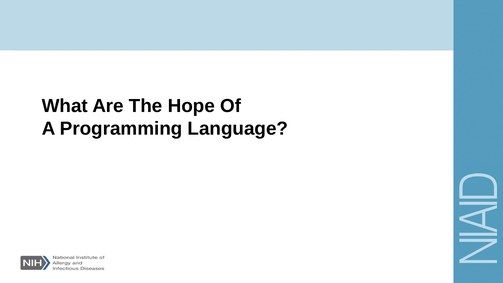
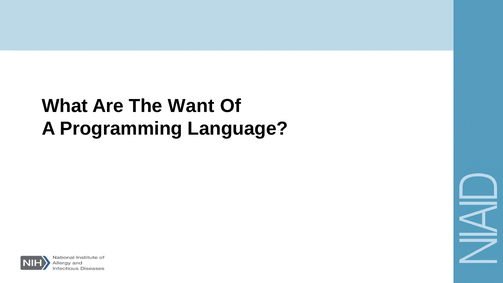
Hope: Hope -> Want (191, 106)
